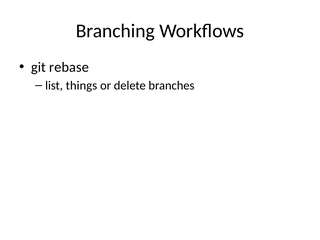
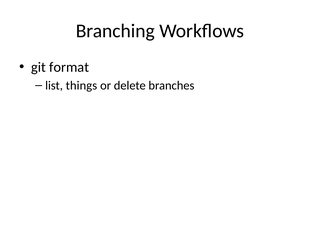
rebase: rebase -> format (69, 67)
